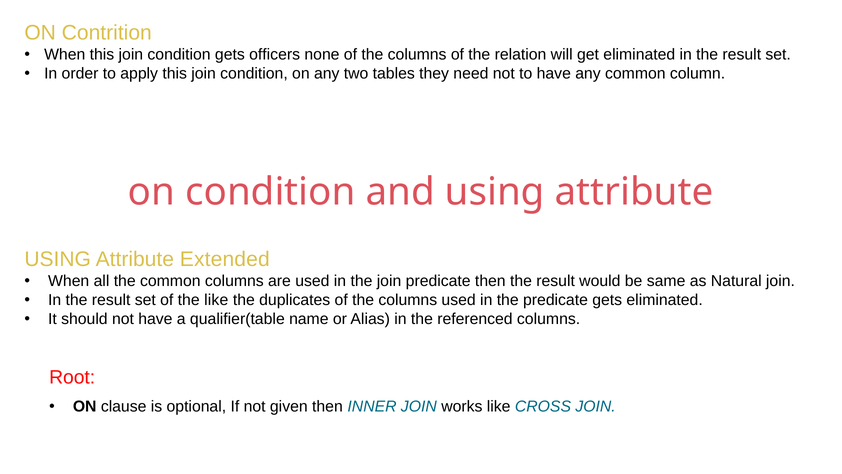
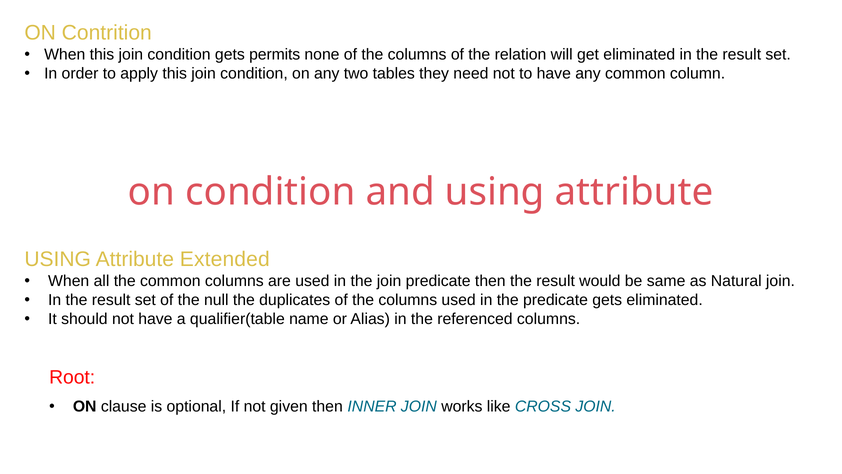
officers: officers -> permits (275, 55)
the like: like -> null (216, 300)
